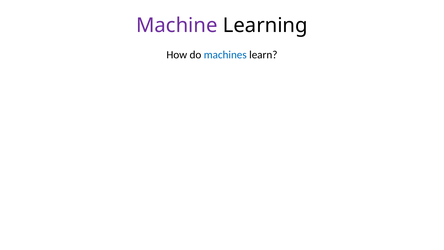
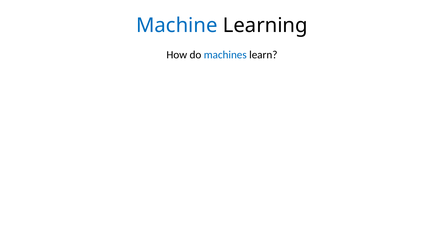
Machine colour: purple -> blue (177, 25)
